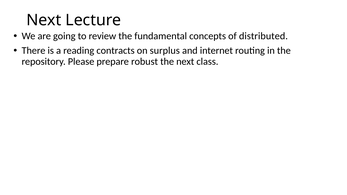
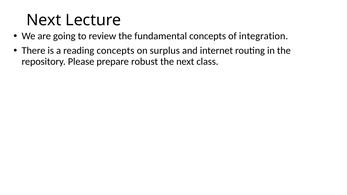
distributed: distributed -> integration (263, 36)
reading contracts: contracts -> concepts (115, 51)
